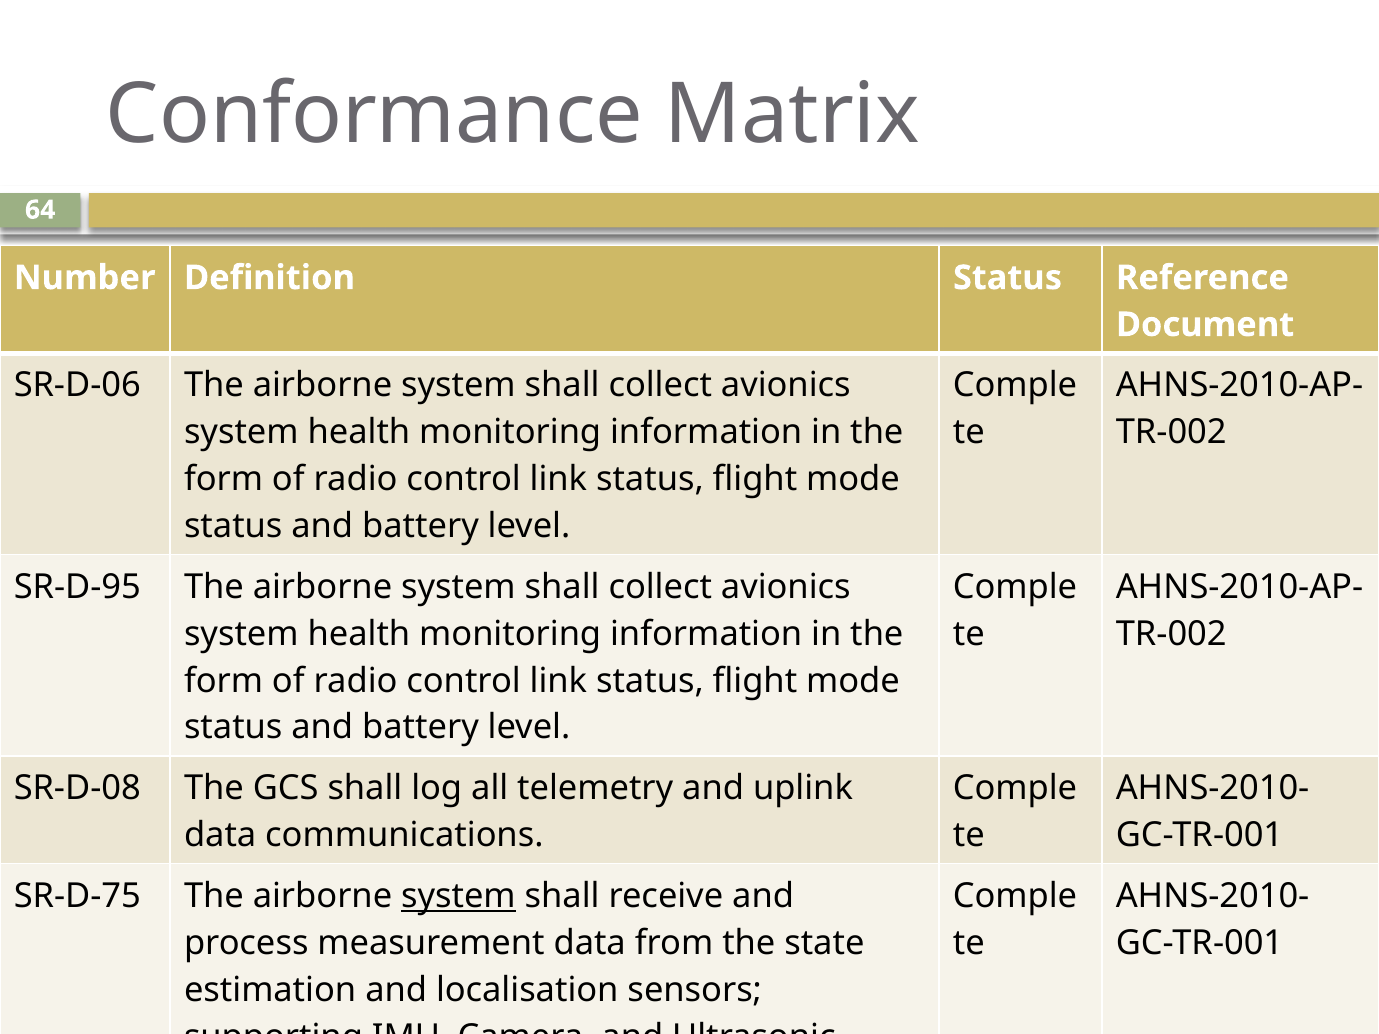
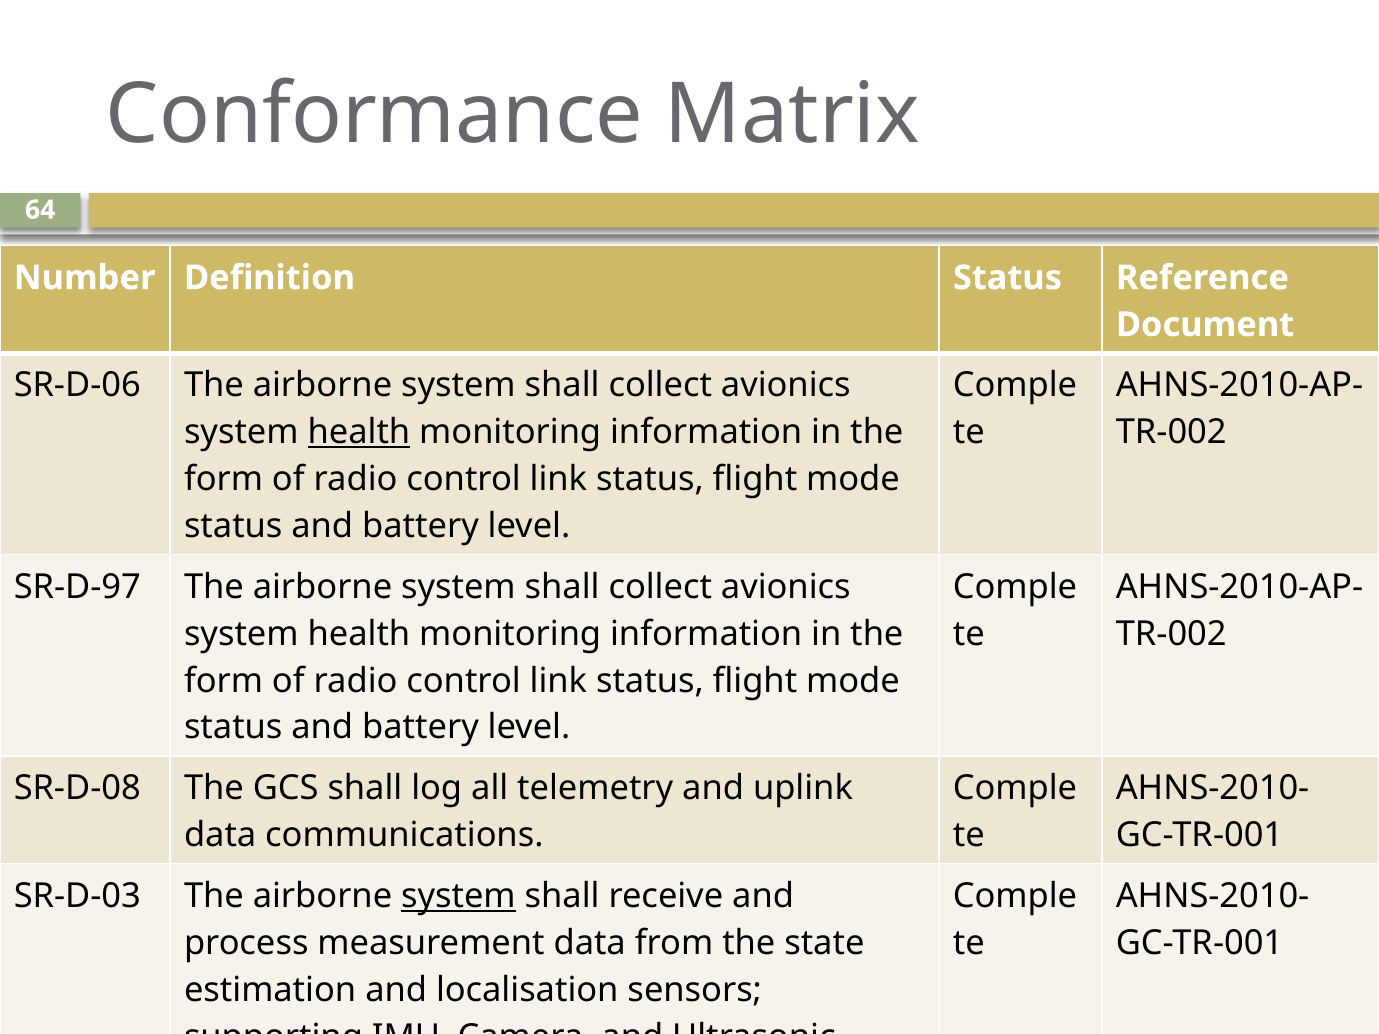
health underline: none -> present (359, 432)
SR-D-95: SR-D-95 -> SR-D-97 (77, 587)
SR-D-75: SR-D-75 -> SR-D-03 (77, 896)
